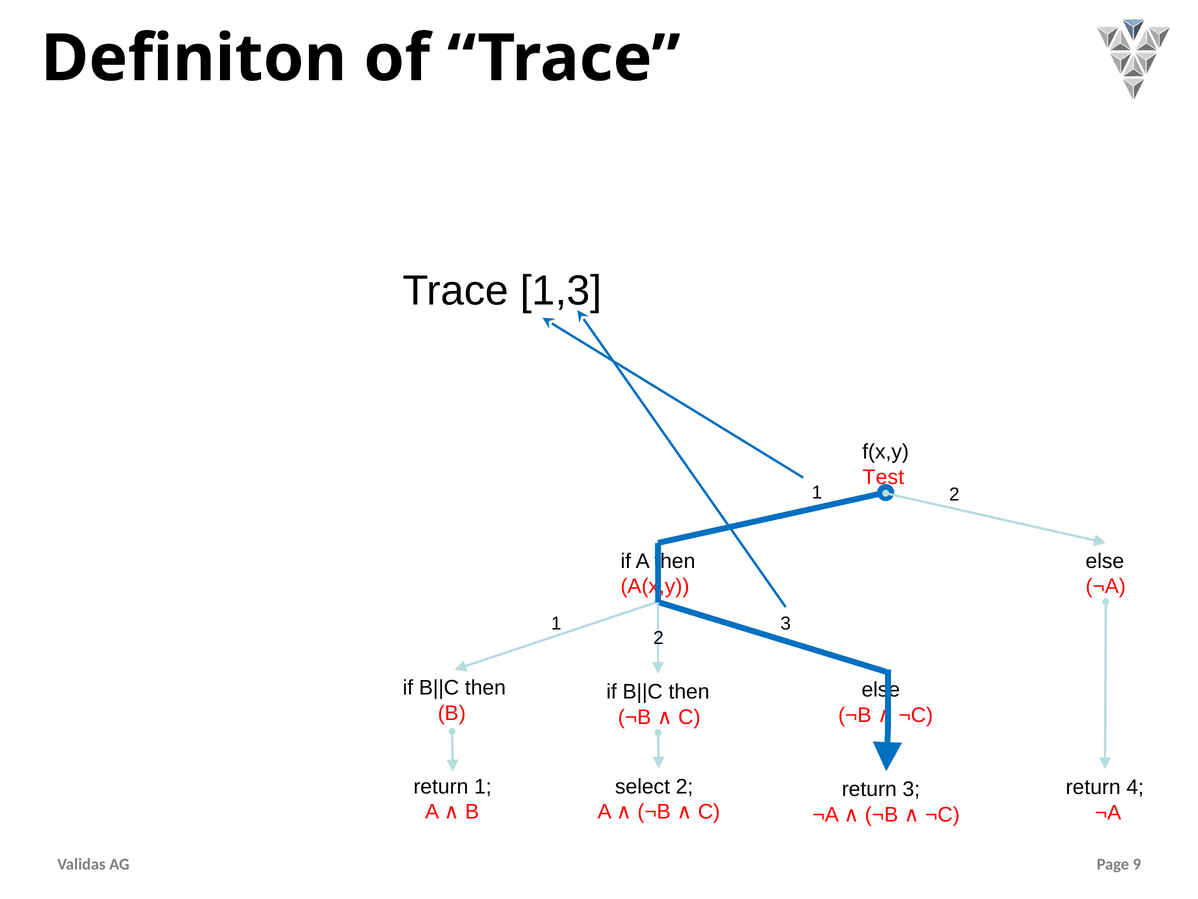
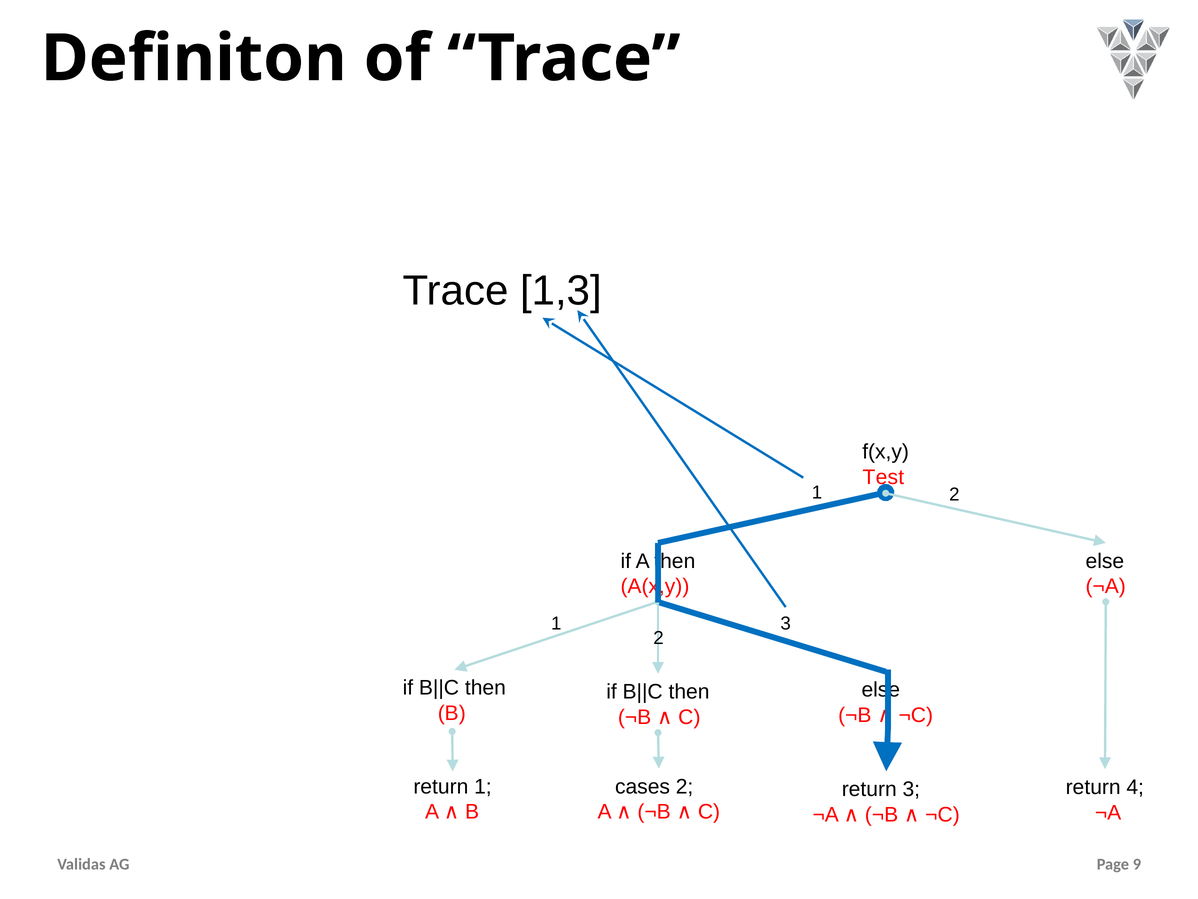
select: select -> cases (643, 786)
